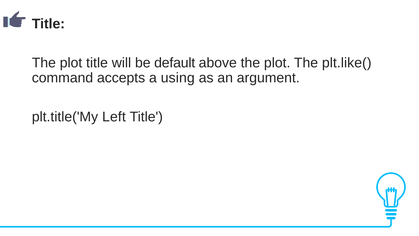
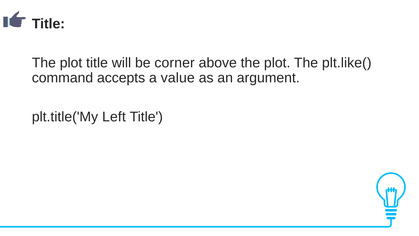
default: default -> corner (175, 63)
using: using -> value (178, 78)
